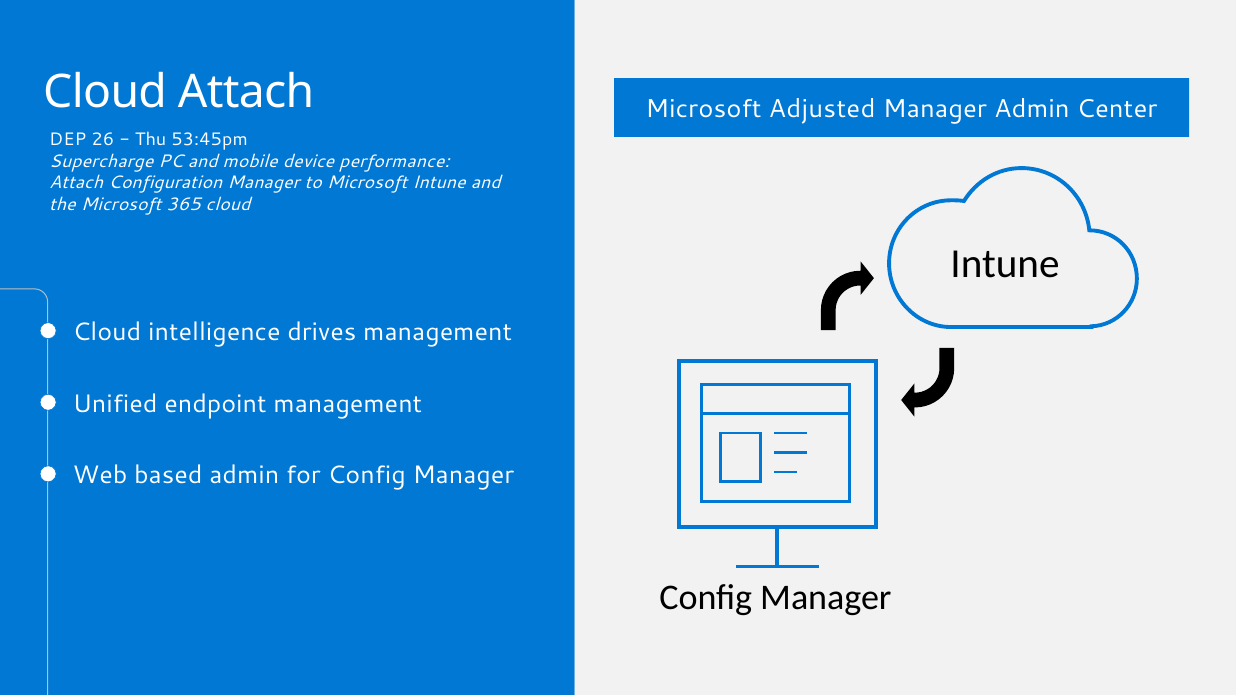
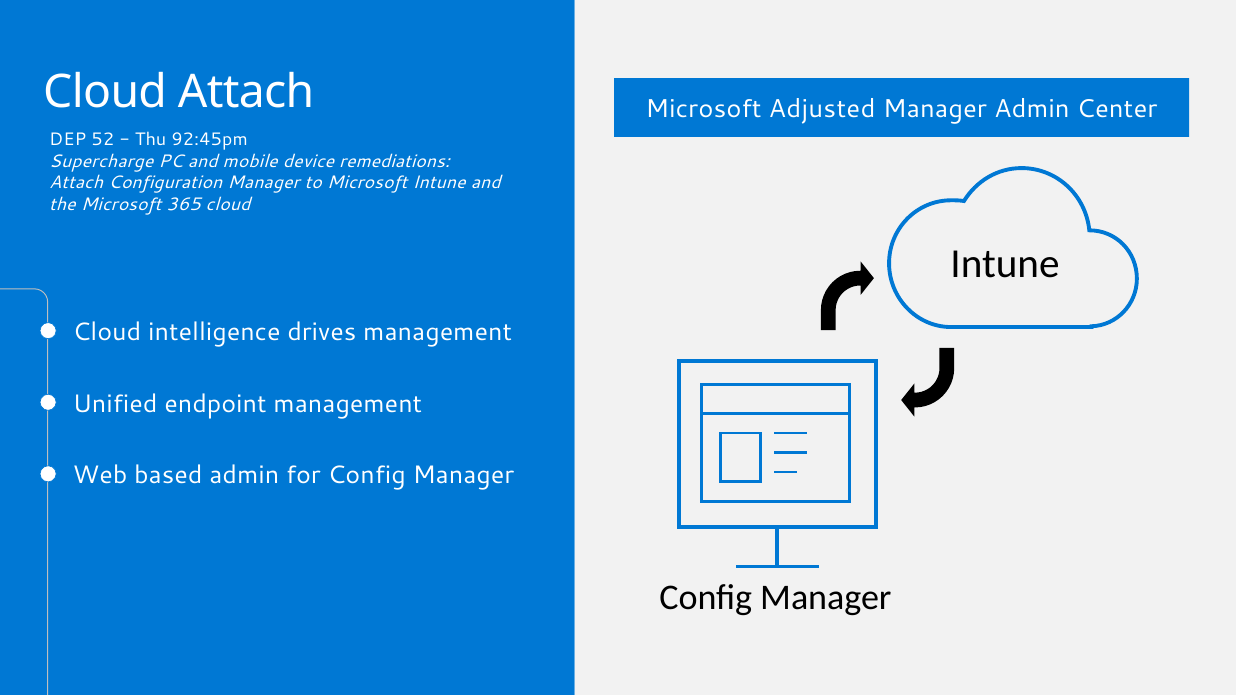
26: 26 -> 52 (103, 140)
53:45pm: 53:45pm -> 92:45pm (210, 140)
performance: performance -> remediations (395, 161)
